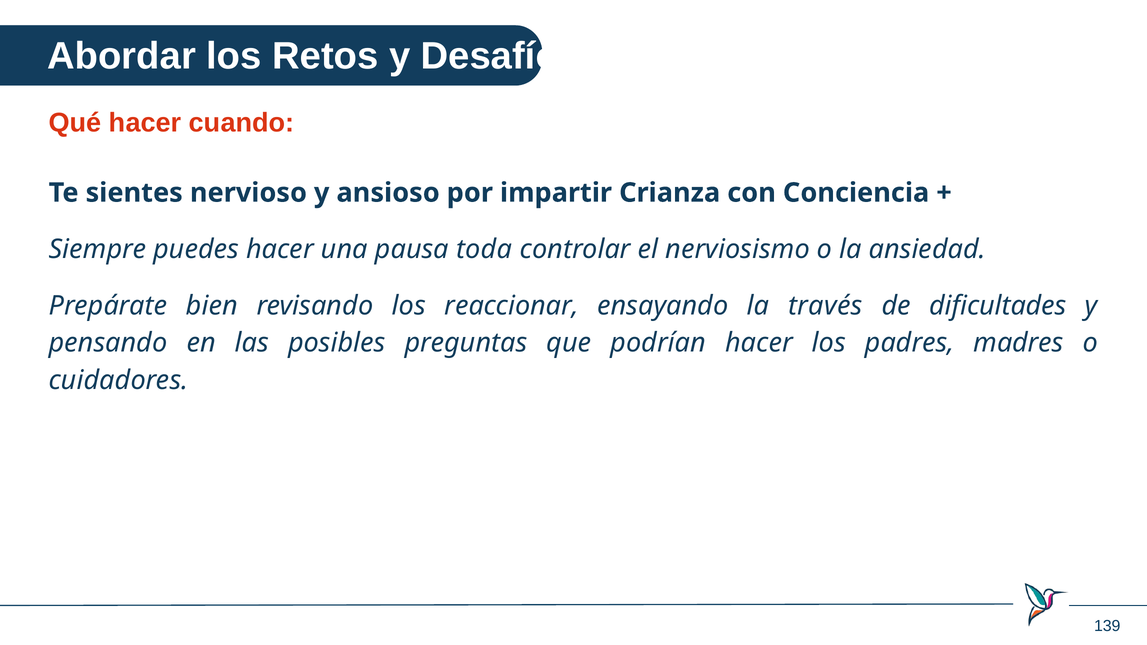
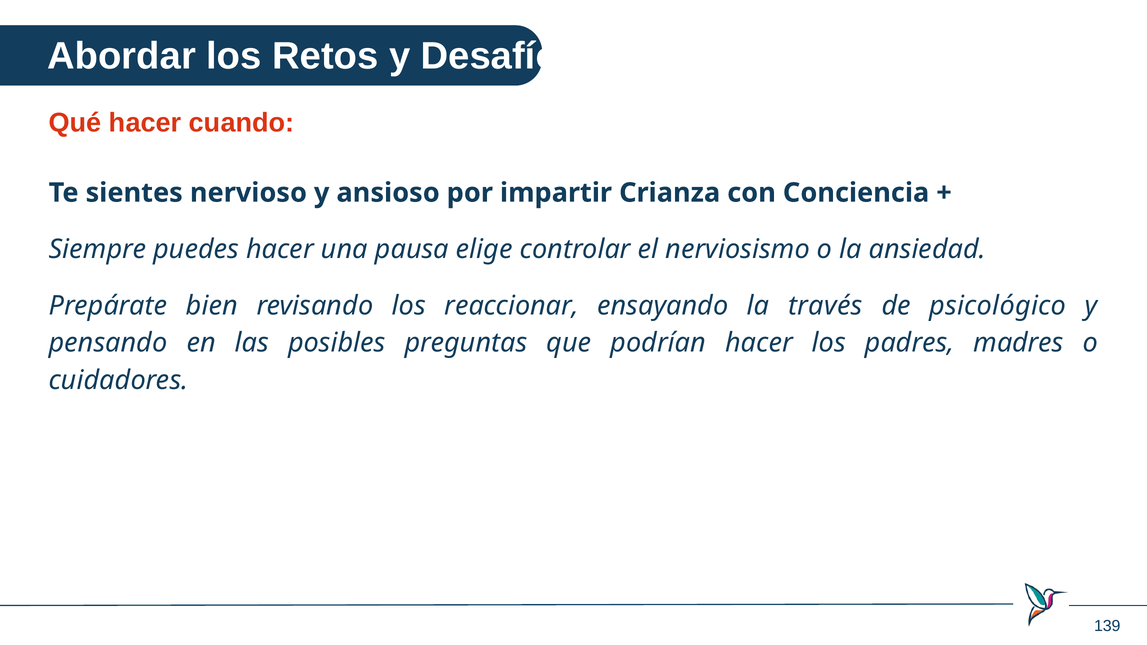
toda: toda -> elige (484, 249)
dificultades: dificultades -> psicológico (998, 306)
